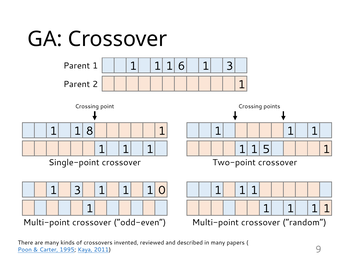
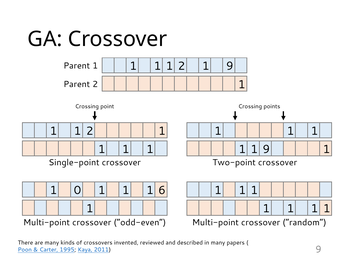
1 1 1 6: 6 -> 2 (182, 66)
3: 3 -> 9 (230, 66)
8: 8 -> 2 (90, 131)
1 1 5: 5 -> 9 (266, 149)
3: 3 -> 0 (78, 190)
0: 0 -> 6 (162, 190)
